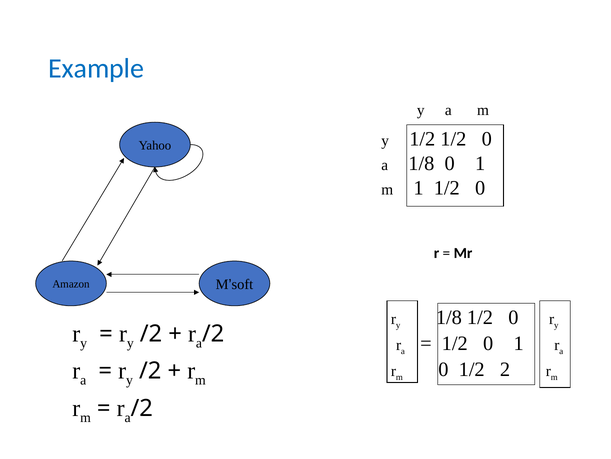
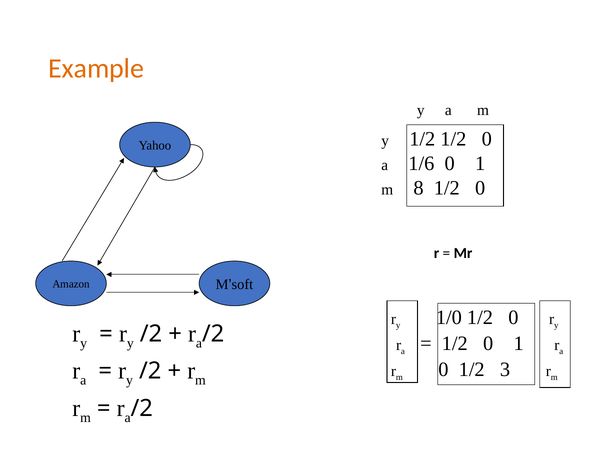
Example colour: blue -> orange (96, 69)
a 1/8: 1/8 -> 1/6 (421, 163)
m 1: 1 -> 8 (419, 188)
y 1/8: 1/8 -> 1/0 (449, 317)
2: 2 -> 3 (505, 369)
